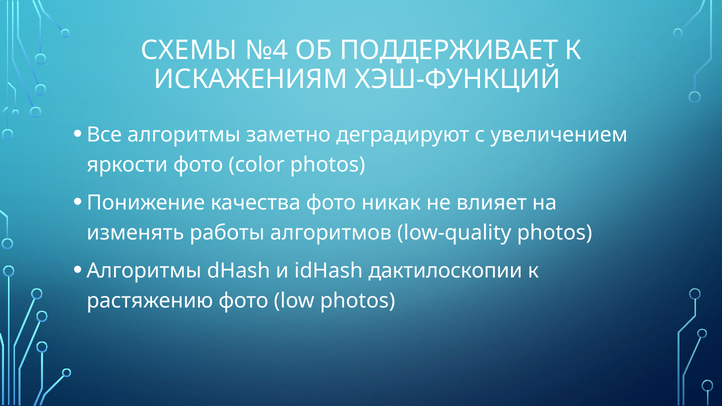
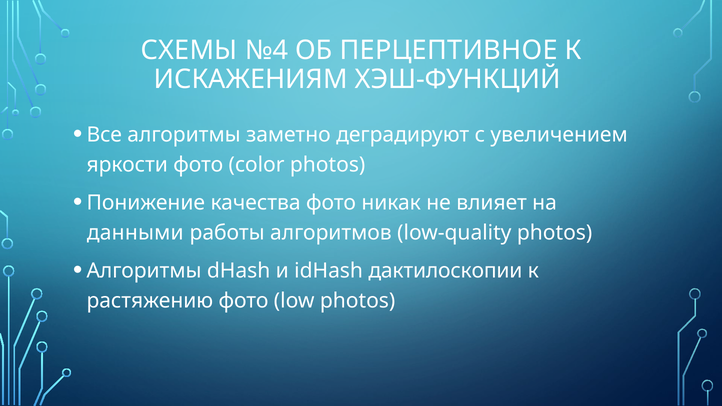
ПОДДЕРЖИВАЕТ: ПОДДЕРЖИВАЕТ -> ПЕРЦЕПТИВНОЕ (449, 50)
изменять: изменять -> данными (135, 233)
